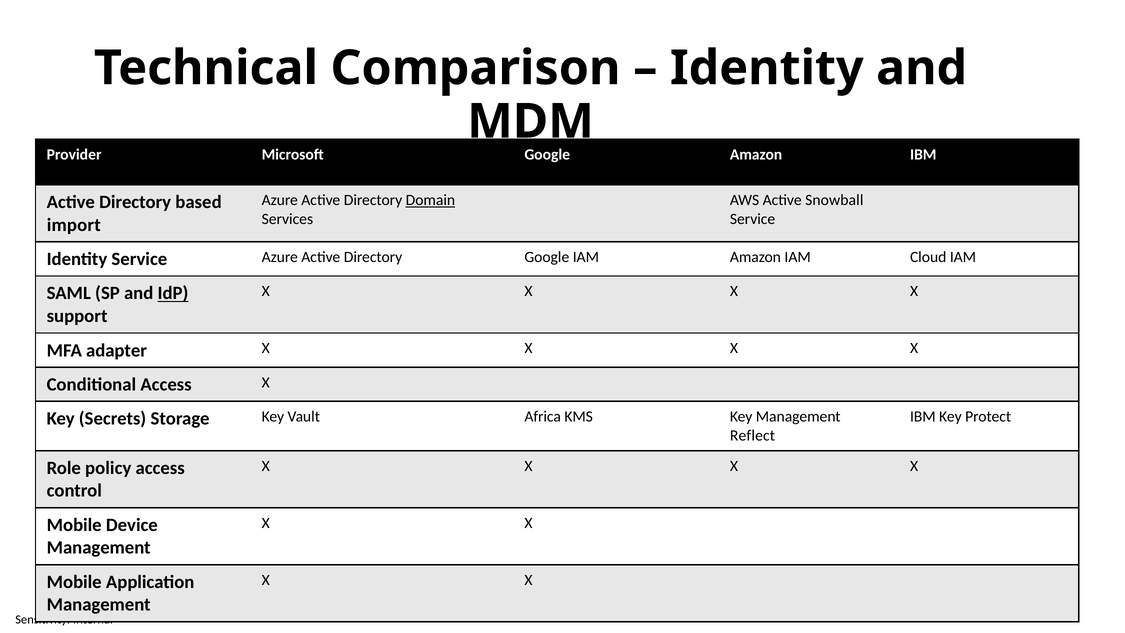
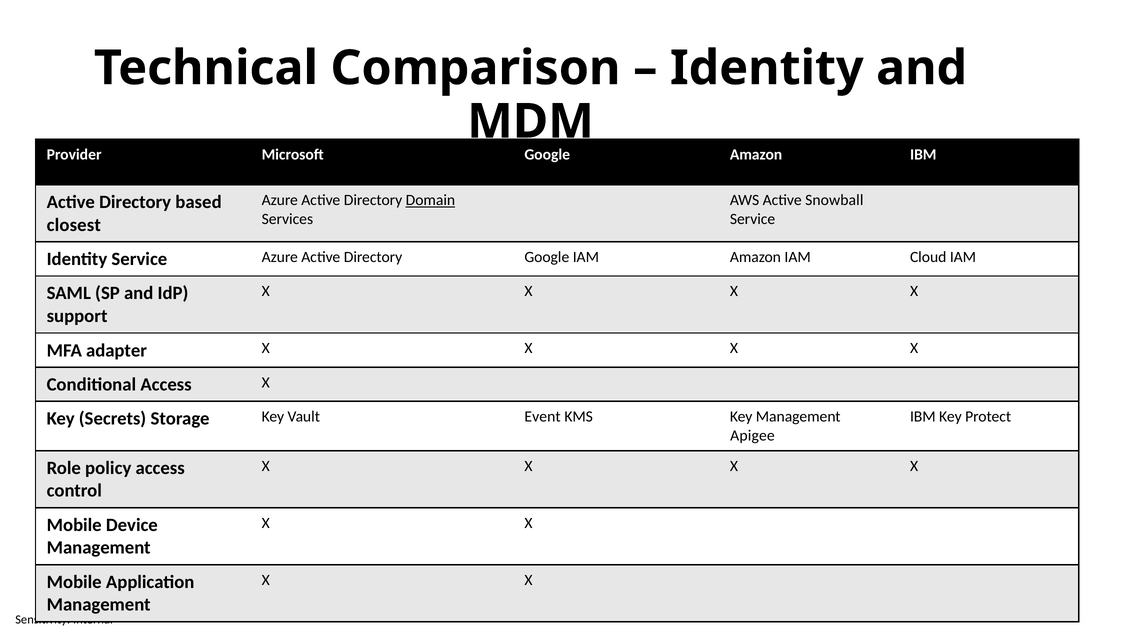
import: import -> closest (74, 225)
IdP underline: present -> none (173, 293)
Africa: Africa -> Event (543, 417)
Reflect: Reflect -> Apigee (752, 435)
